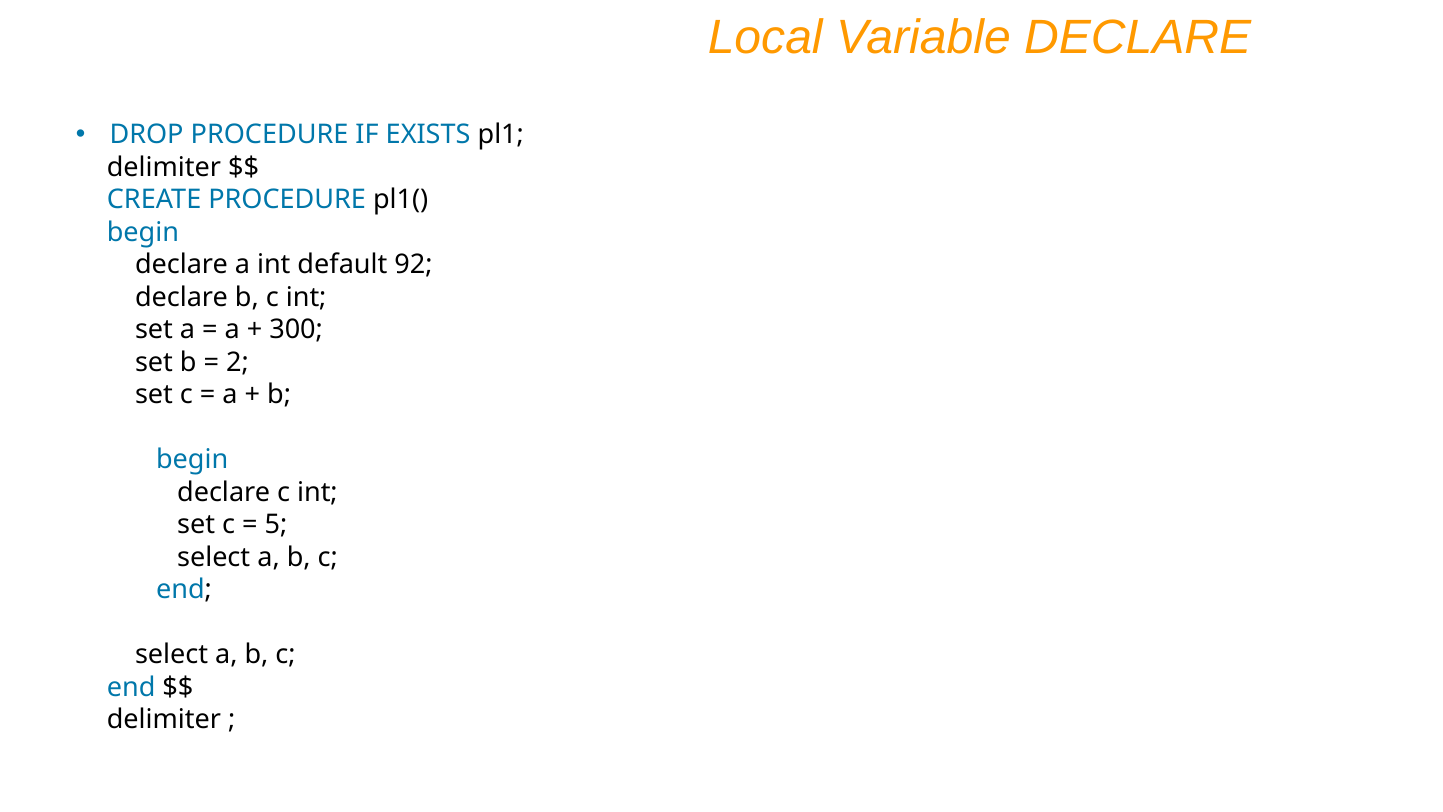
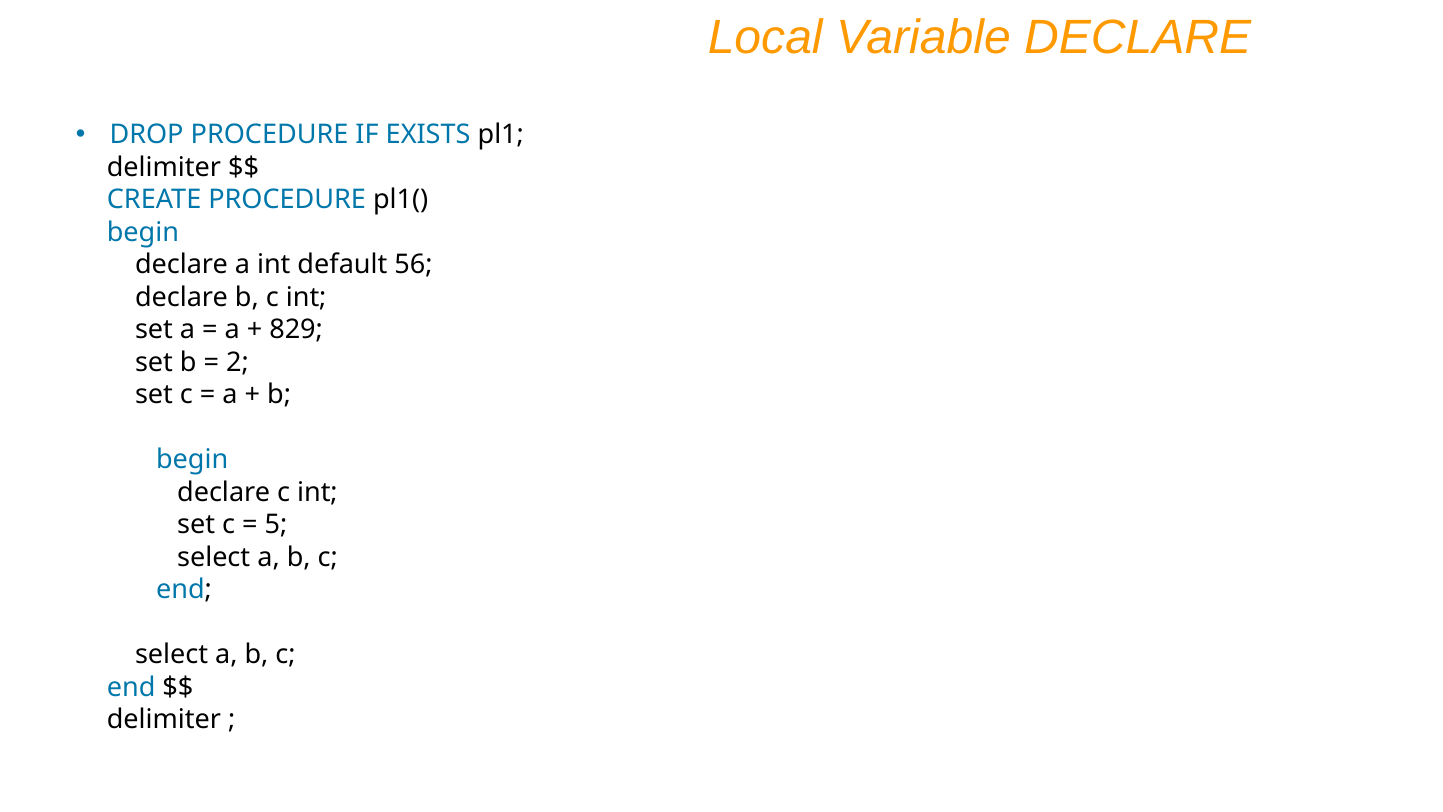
92: 92 -> 56 (413, 265)
300: 300 -> 829 (296, 330)
